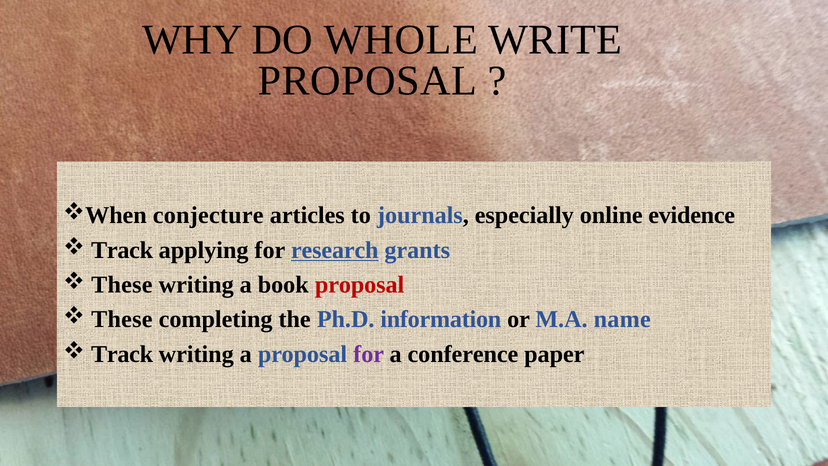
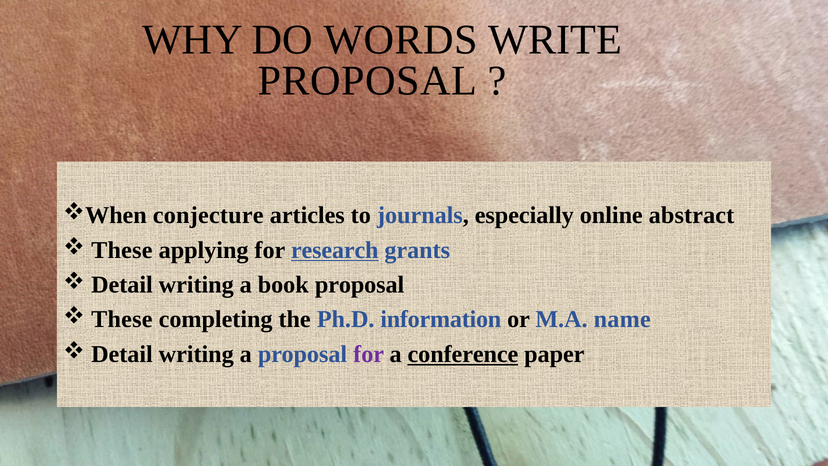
WHOLE: WHOLE -> WORDS (401, 40)
evidence: evidence -> abstract (691, 215)
Track: Track -> These (122, 250)
These: These -> Detail (122, 285)
proposal colour: red -> black (360, 285)
Track: Track -> Detail (122, 354)
conference underline: none -> present (463, 354)
